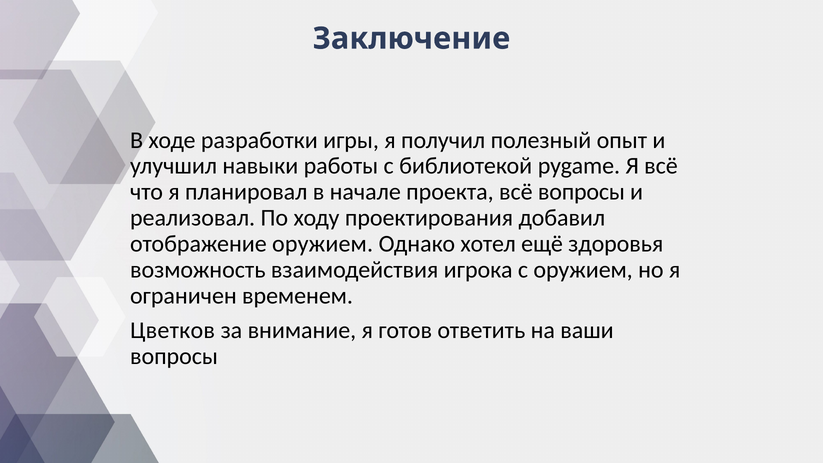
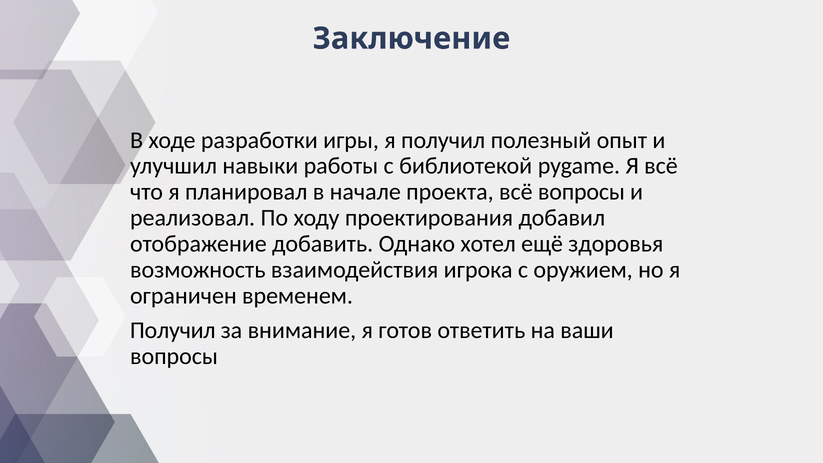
отображение оружием: оружием -> добавить (323, 244)
Цветков: Цветков -> Получил (173, 330)
